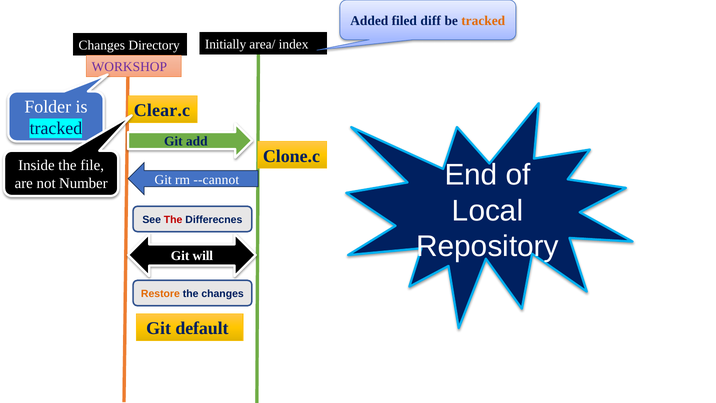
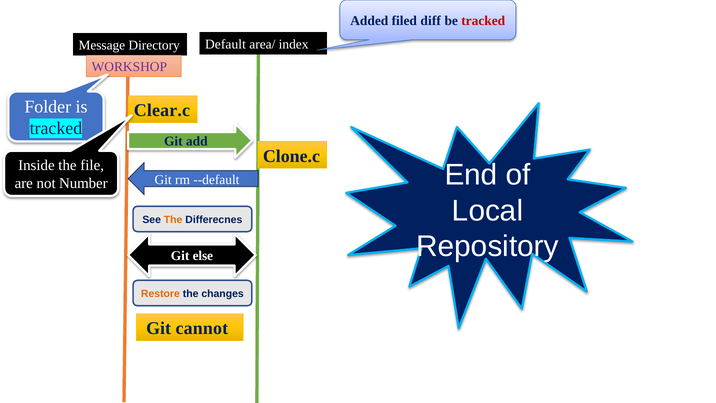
tracked colour: orange -> red (483, 21)
Initially: Initially -> Default (225, 44)
Changes: Changes -> Message (102, 45)
--cannot: --cannot -> --default (216, 179)
The colour: red -> orange (173, 220)
will: will -> else (203, 256)
default: default -> cannot (202, 328)
